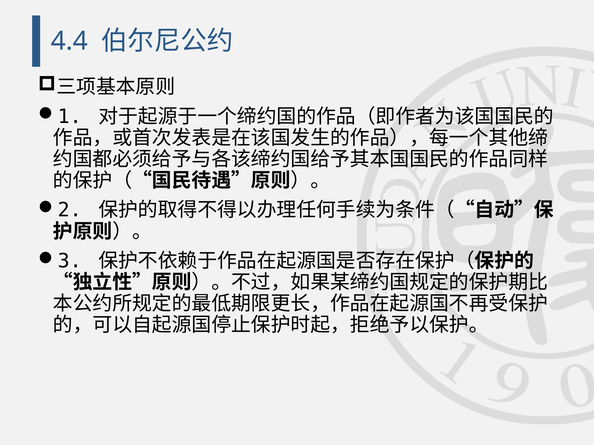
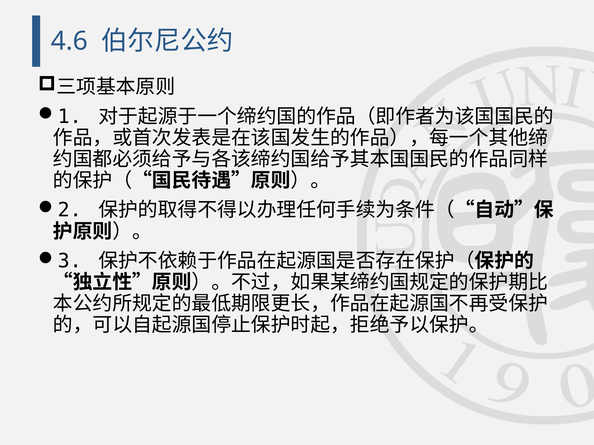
4.4: 4.4 -> 4.6 (69, 41)
